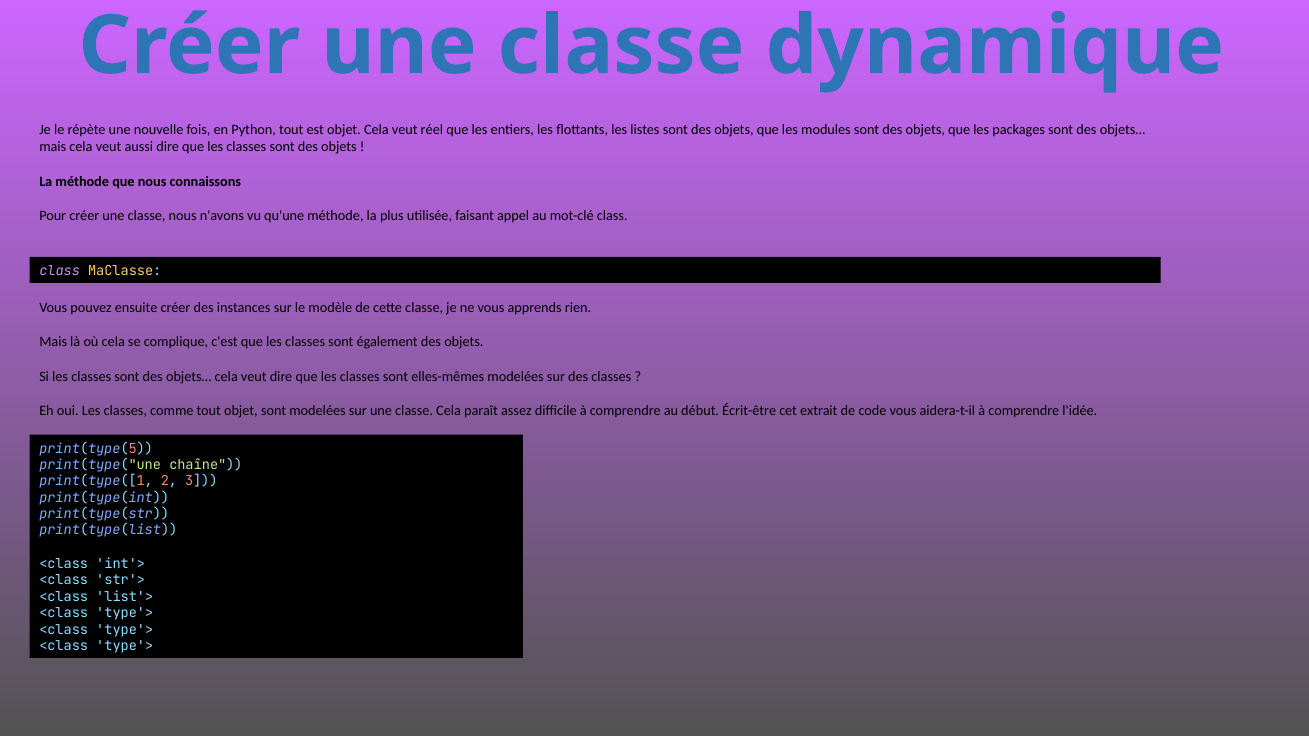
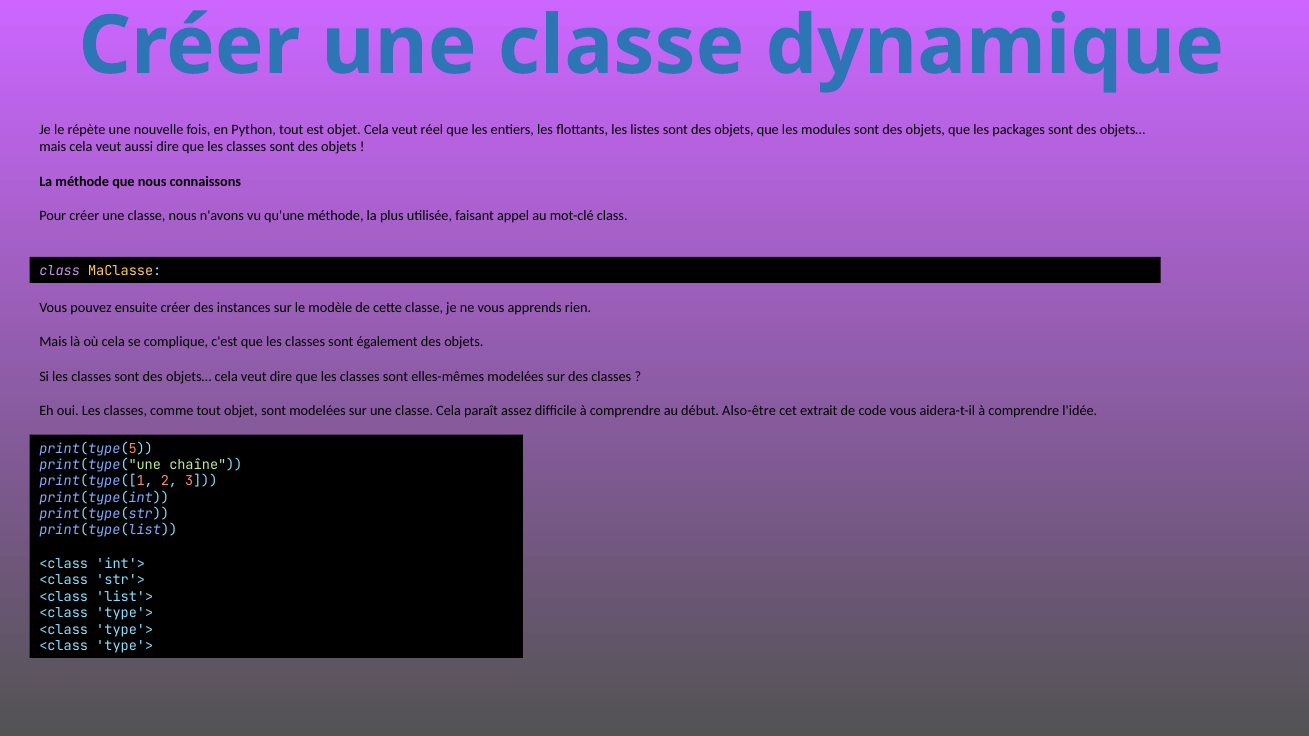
Écrit-être: Écrit-être -> Also-être (749, 411)
